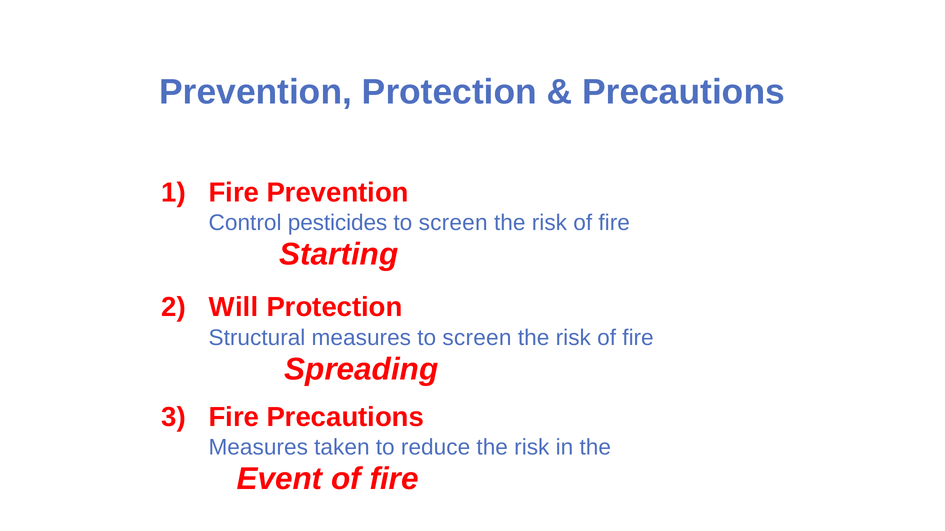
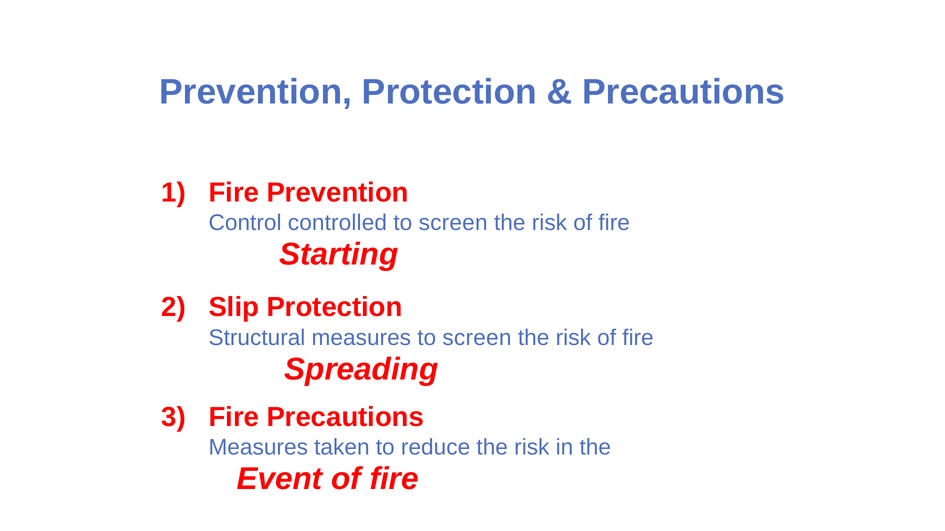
pesticides: pesticides -> controlled (337, 223)
Will: Will -> Slip (234, 307)
